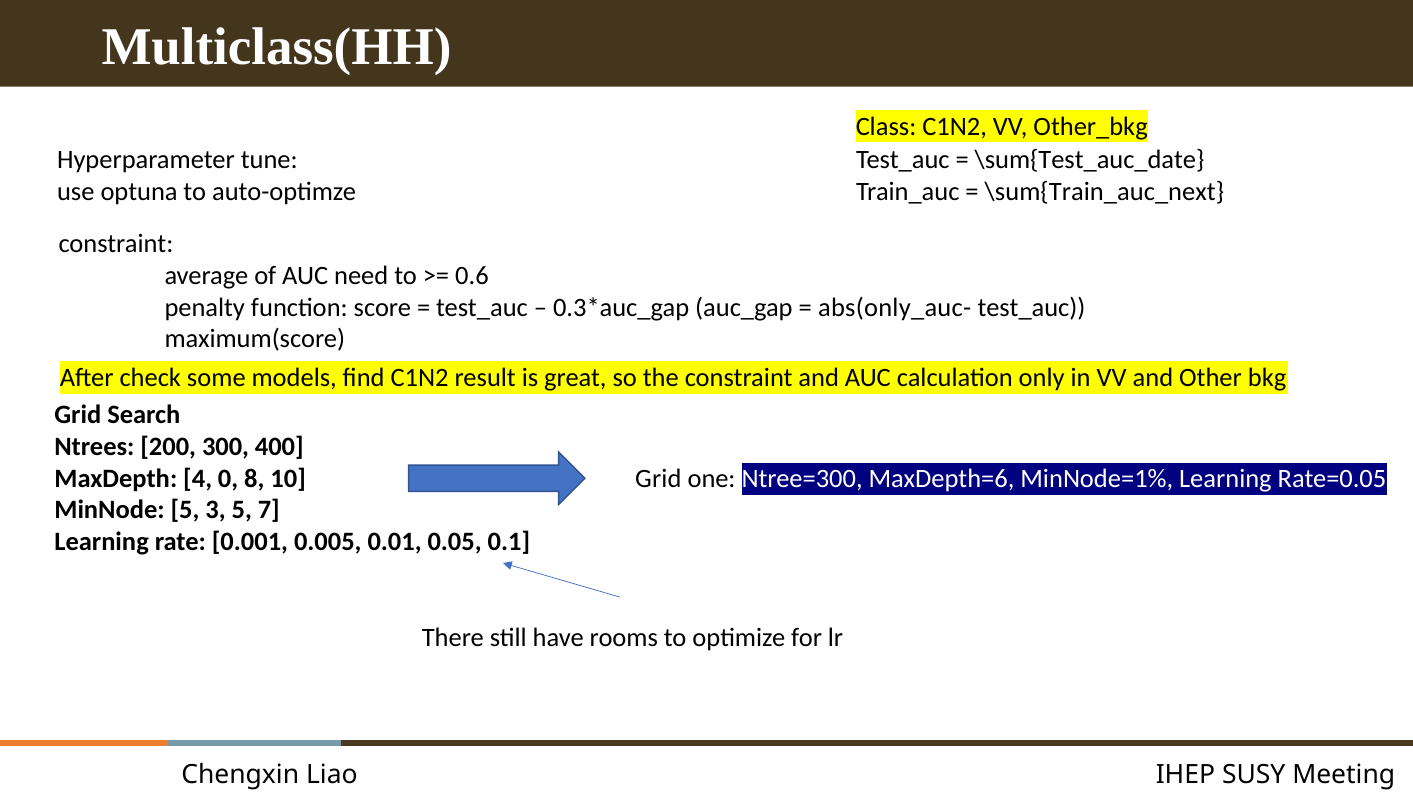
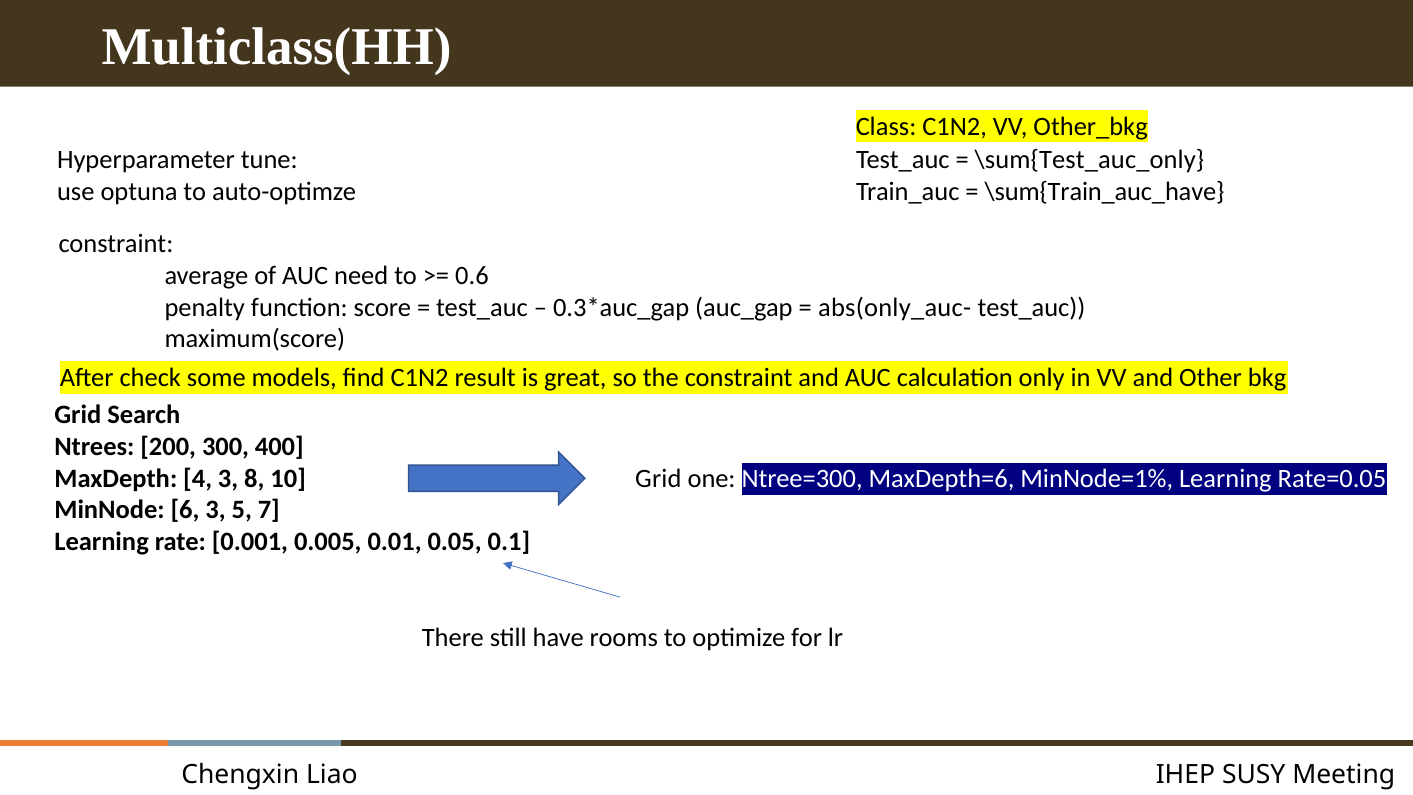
\sum{Test_auc_date: \sum{Test_auc_date -> \sum{Test_auc_only (1089, 160)
\sum{Train_auc_next: \sum{Train_auc_next -> \sum{Train_auc_have (1105, 192)
4 0: 0 -> 3 (228, 478)
MinNode 5: 5 -> 6 (185, 510)
